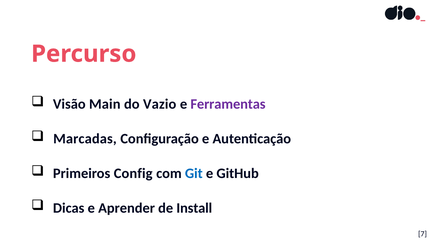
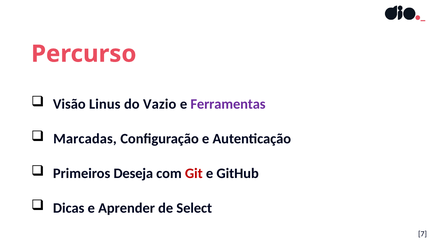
Main: Main -> Linus (105, 104)
Config: Config -> Deseja (133, 174)
Git colour: blue -> red (194, 174)
Install: Install -> Select (194, 208)
